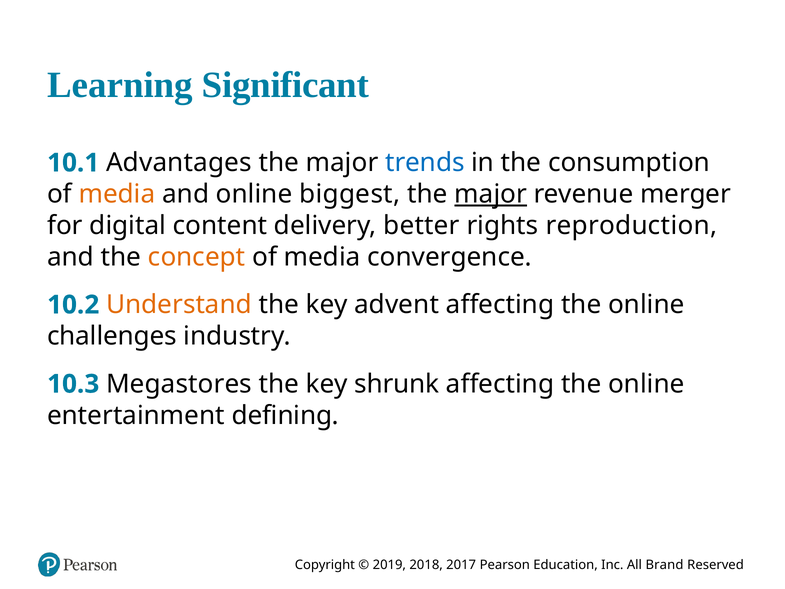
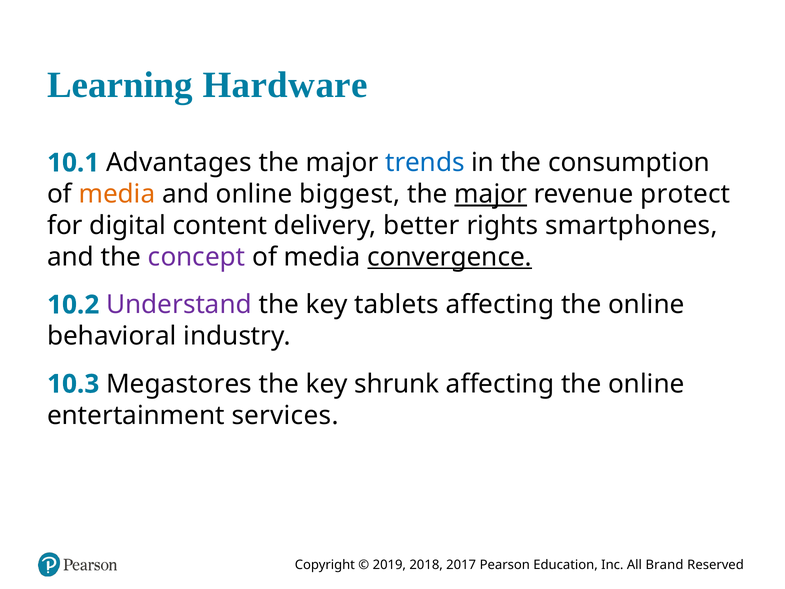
Significant: Significant -> Hardware (285, 85)
merger: merger -> protect (685, 194)
reproduction: reproduction -> smartphones (631, 226)
concept colour: orange -> purple (197, 257)
convergence underline: none -> present (450, 257)
Understand colour: orange -> purple (179, 305)
advent: advent -> tablets (397, 305)
challenges: challenges -> behavioral (112, 336)
defining: defining -> services (285, 415)
